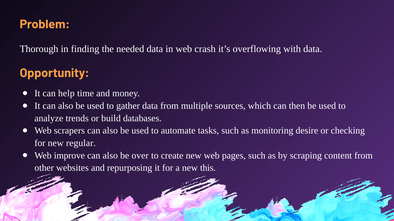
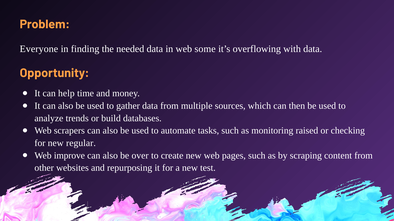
Thorough: Thorough -> Everyone (39, 49)
crash: crash -> some (205, 49)
desire: desire -> raised (307, 131)
this: this -> test (208, 168)
